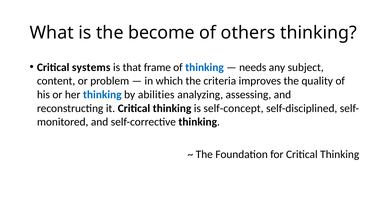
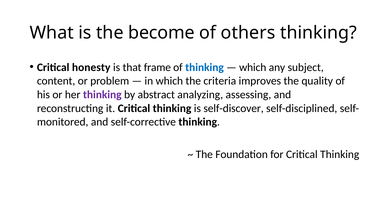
systems: systems -> honesty (91, 67)
needs: needs -> which (253, 67)
thinking colour: blue -> purple (102, 95)
abilities: abilities -> abstract (156, 95)
self-concept: self-concept -> self-discover (234, 108)
